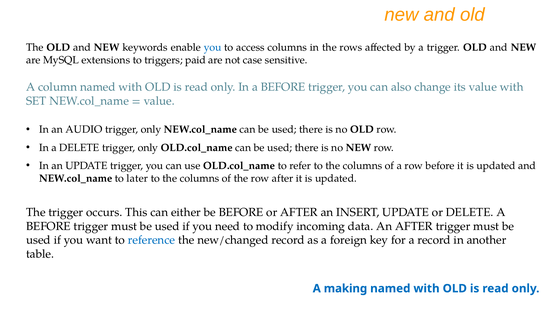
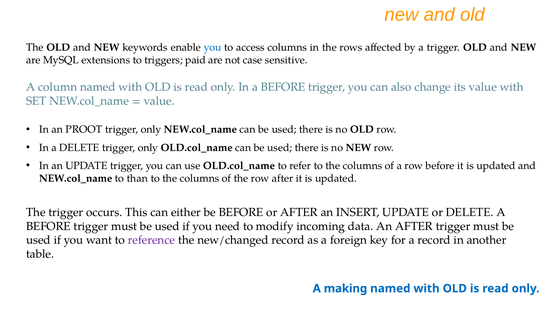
AUDIO: AUDIO -> PROOT (84, 130)
later: later -> than (137, 179)
reference colour: blue -> purple (152, 240)
